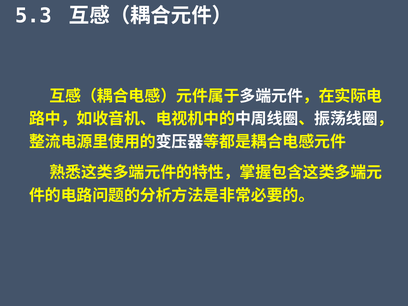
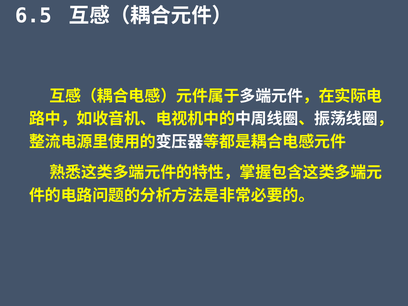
5.3: 5.3 -> 6.5 (33, 16)
